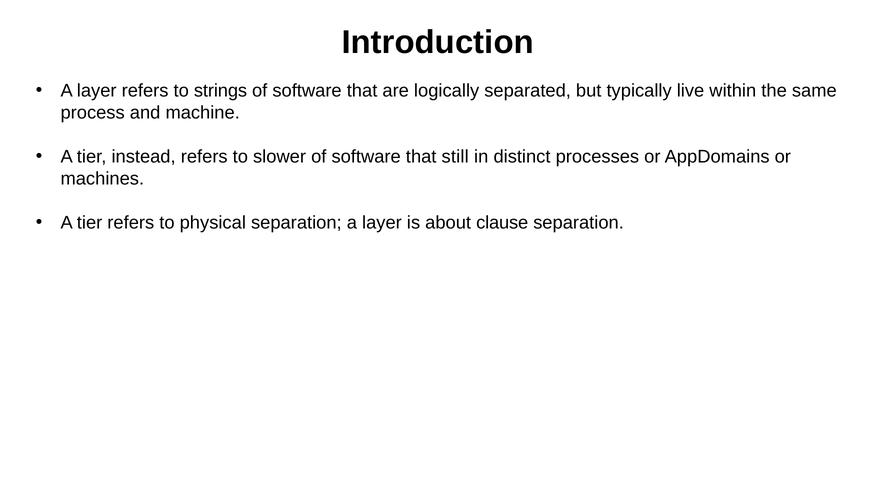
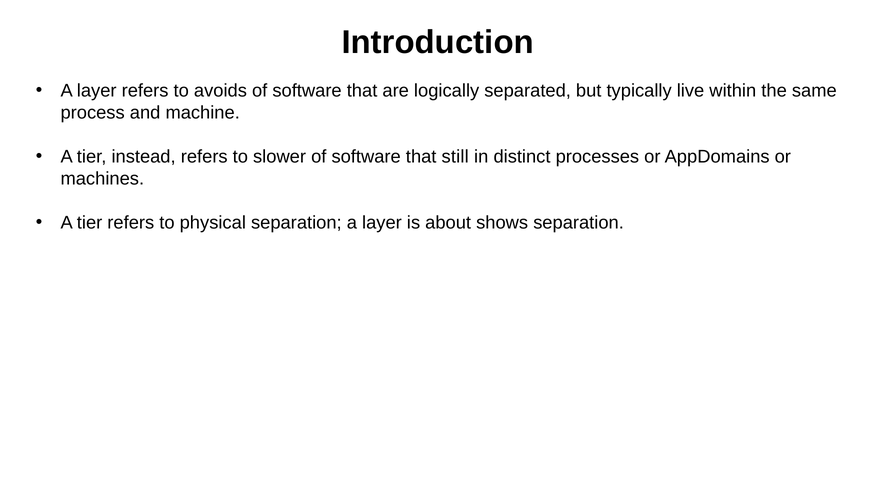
strings: strings -> avoids (220, 91)
clause: clause -> shows (502, 223)
